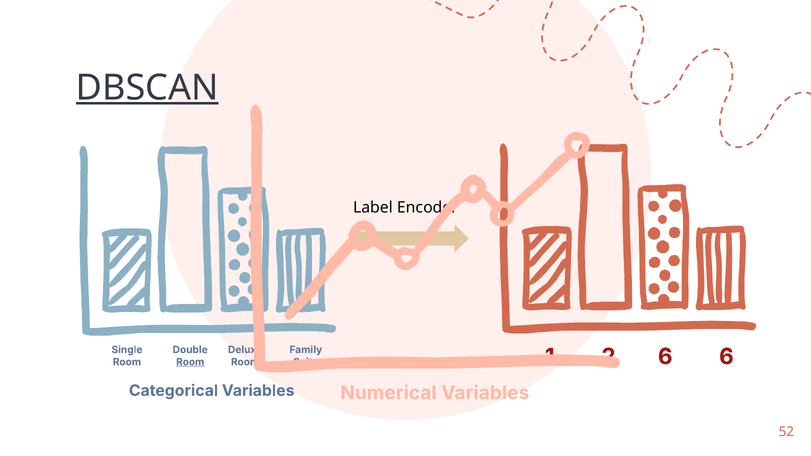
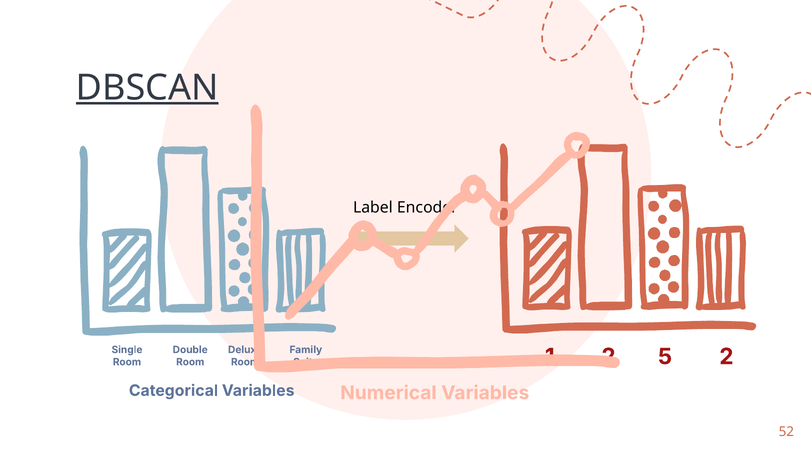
6: 6 -> 5 (665, 357)
6: 6 -> 2 (726, 357)
Room underline: present -> none (190, 362)
